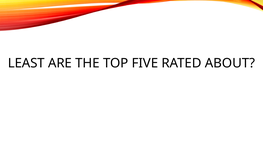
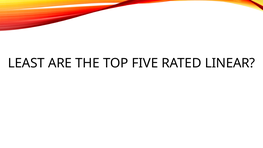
ABOUT: ABOUT -> LINEAR (230, 63)
